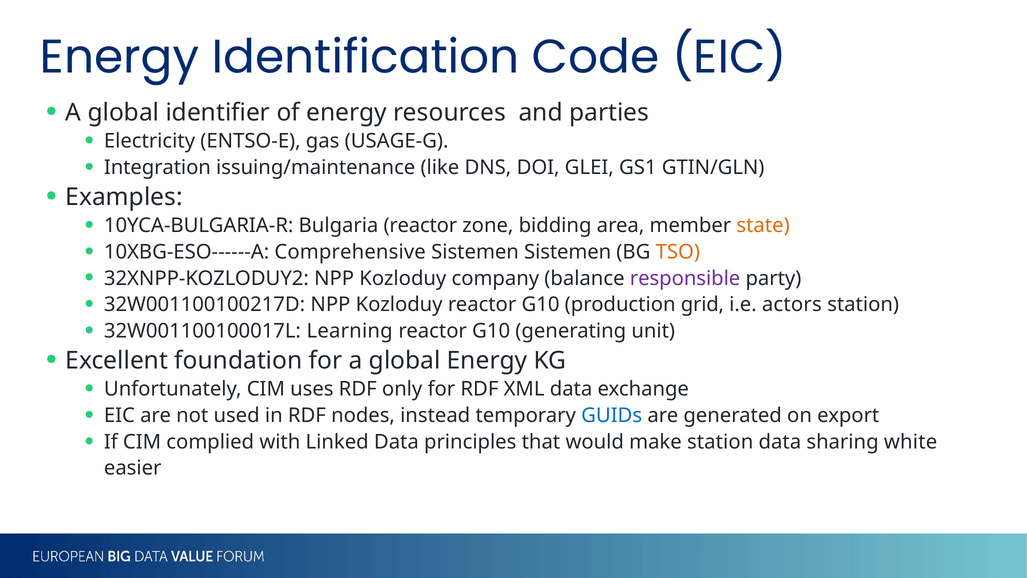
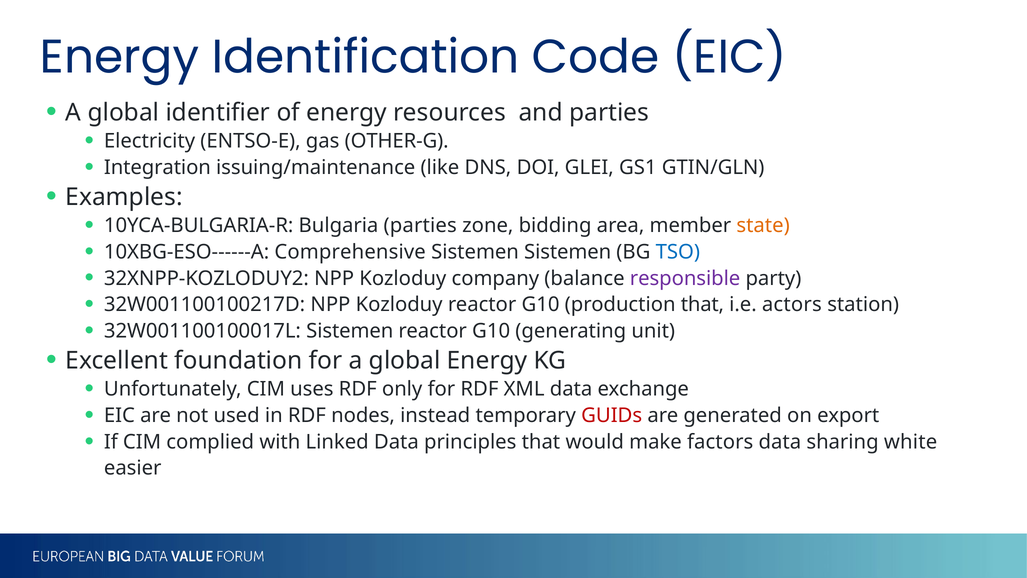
USAGE-G: USAGE-G -> OTHER-G (397, 141)
Bulgaria reactor: reactor -> parties (420, 226)
TSO colour: orange -> blue (678, 252)
production grid: grid -> that (702, 305)
32W001100100017L Learning: Learning -> Sistemen (350, 331)
GUIDs colour: blue -> red (612, 415)
make station: station -> factors (720, 442)
